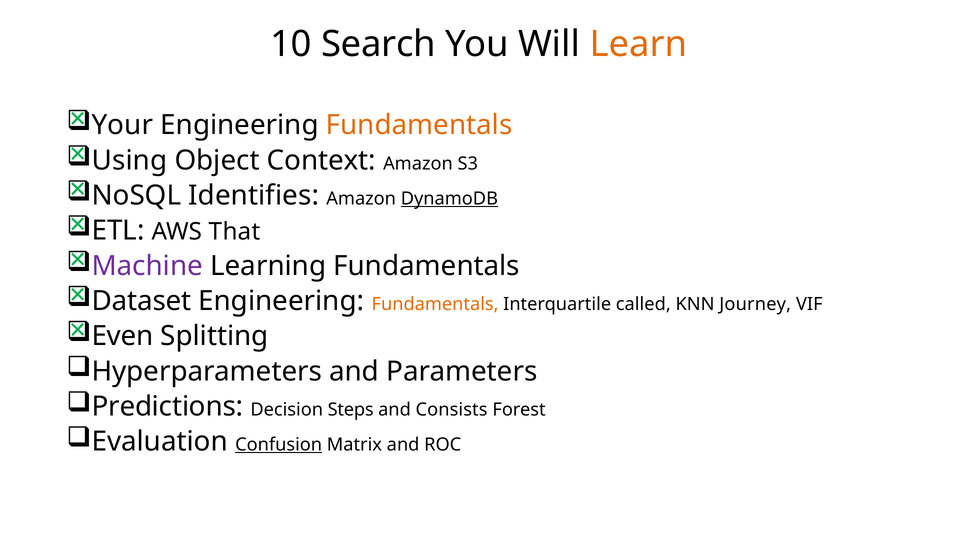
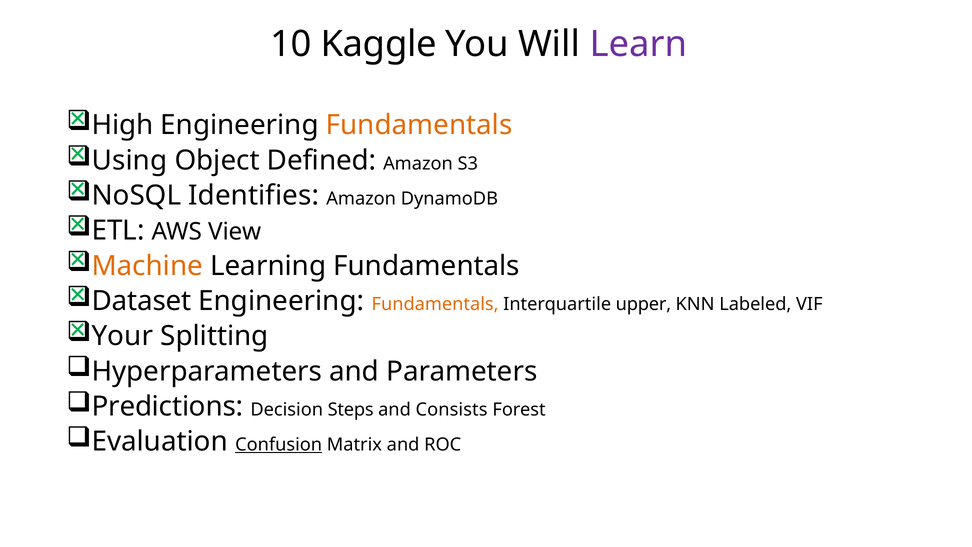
Search: Search -> Kaggle (379, 44)
Learn colour: orange -> purple (638, 44)
Your: Your -> High (122, 125)
Context: Context -> Defined (321, 160)
DynamoDB underline: present -> none (449, 199)
That: That -> View (235, 232)
Machine colour: purple -> orange (147, 266)
called: called -> upper (643, 304)
Journey: Journey -> Labeled (755, 304)
Even: Even -> Your (122, 336)
